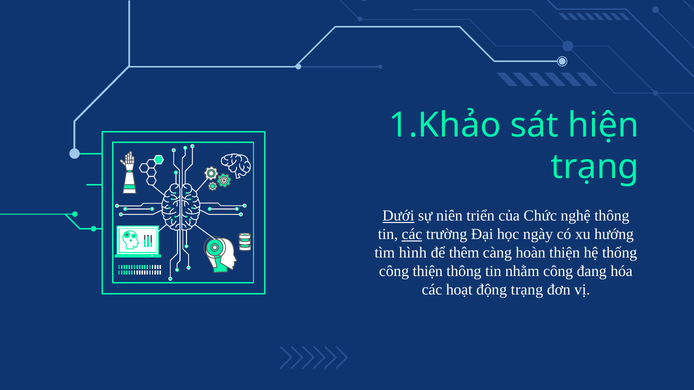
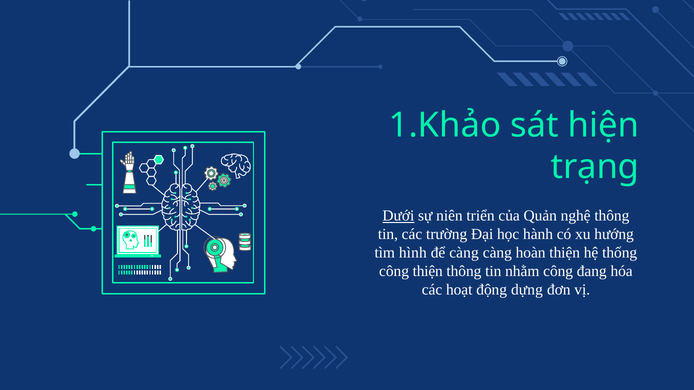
Chức: Chức -> Quản (540, 216)
các underline: present -> none (412, 234)
ngày: ngày -> hành (538, 234)
để thêm: thêm -> càng (464, 253)
động trạng: trạng -> dựng (527, 290)
